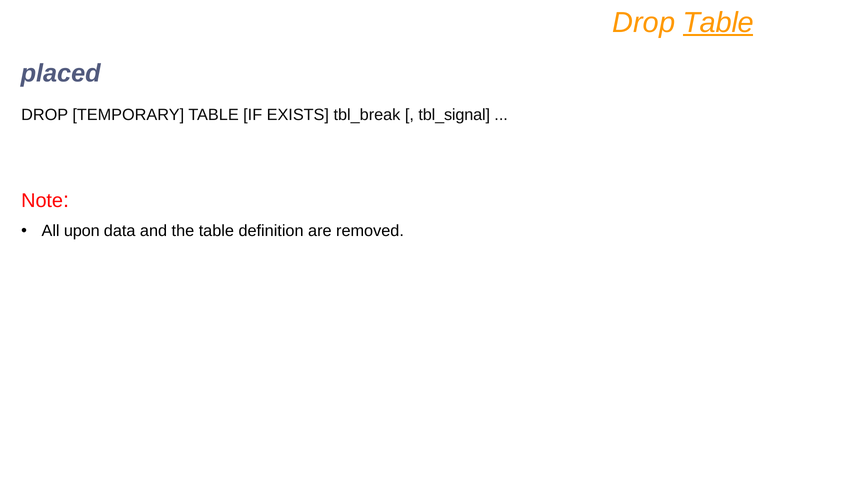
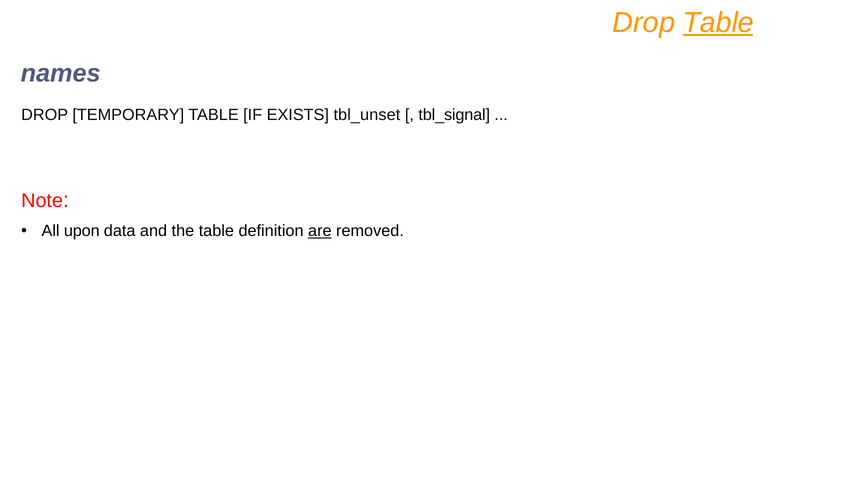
placed: placed -> names (61, 73)
tbl_break: tbl_break -> tbl_unset (367, 115)
are underline: none -> present (320, 231)
